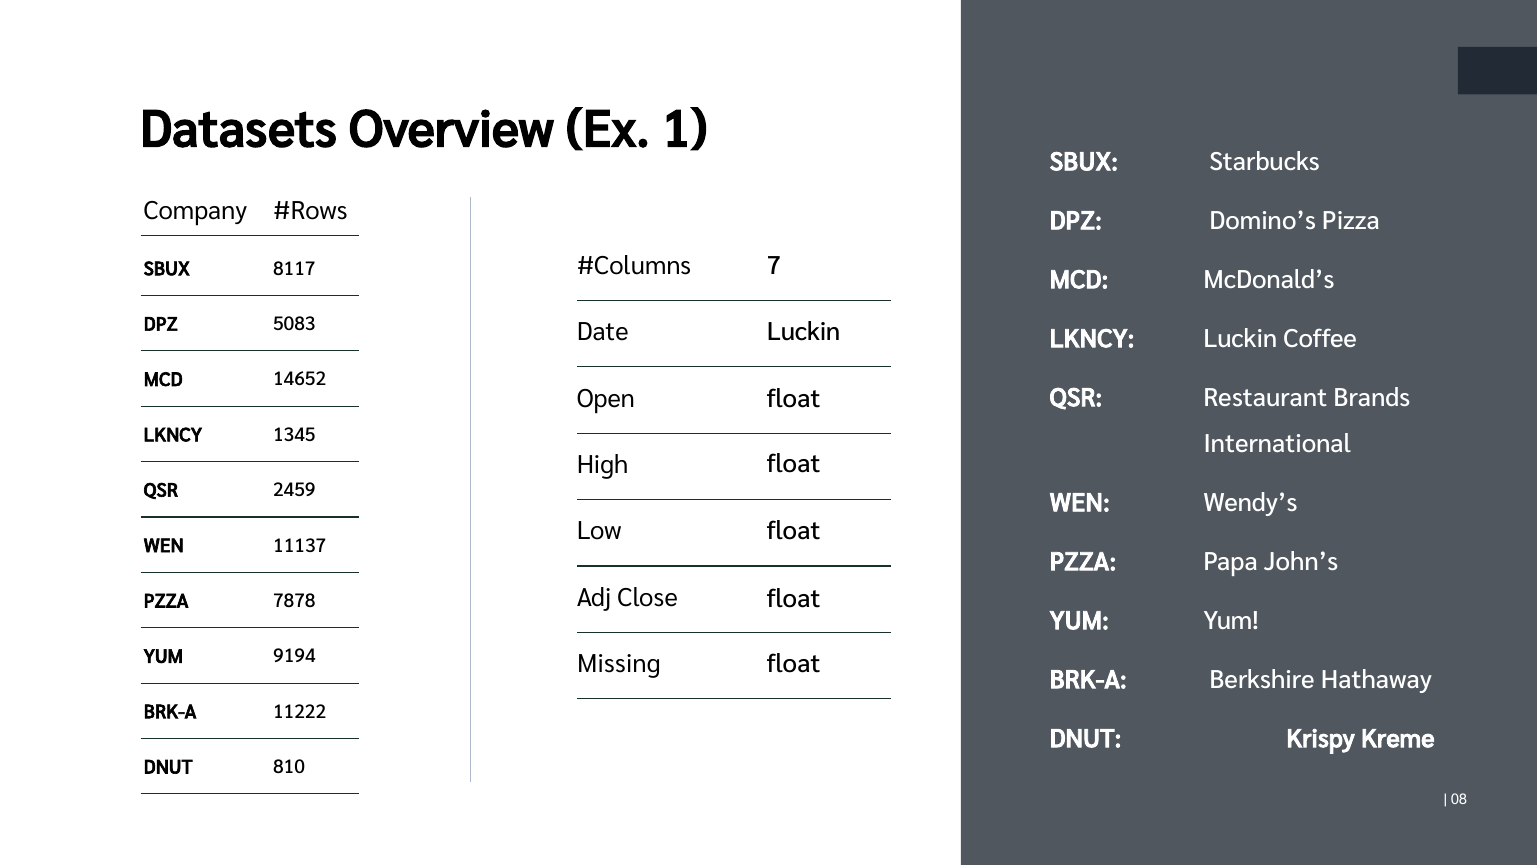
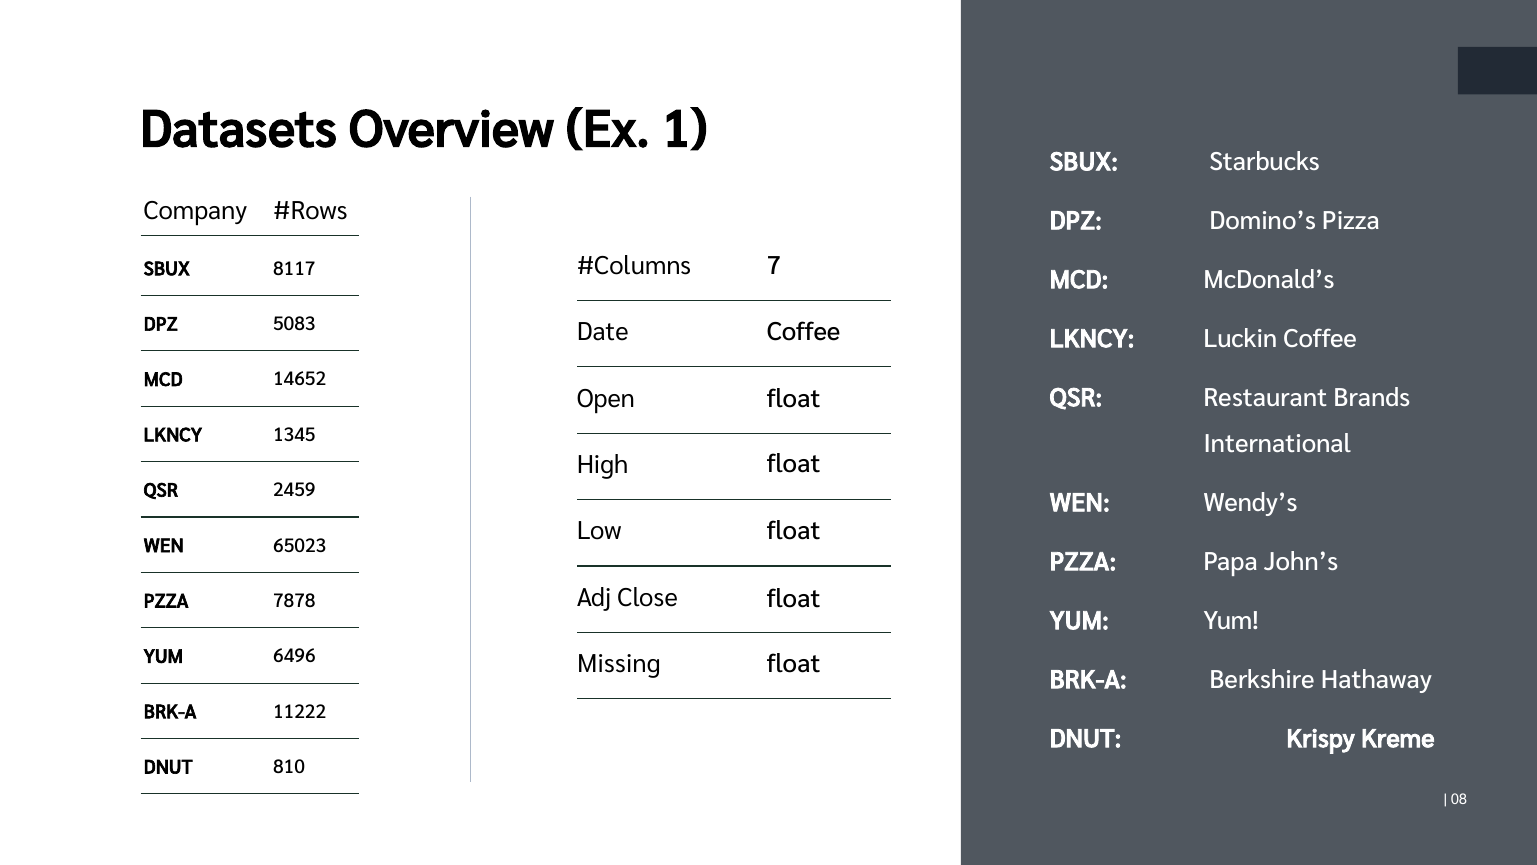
Luckin: Luckin -> Coffee (804, 331)
11137: 11137 -> 65023 (300, 545)
9194: 9194 -> 6496 (294, 656)
